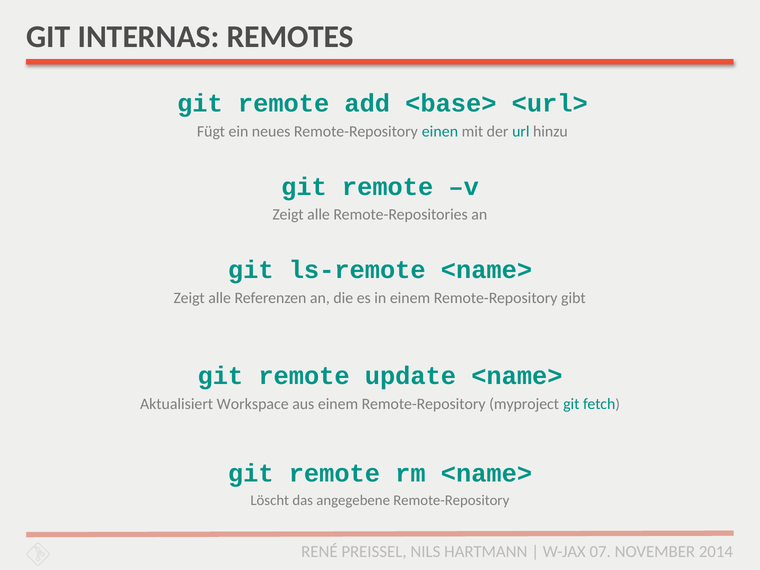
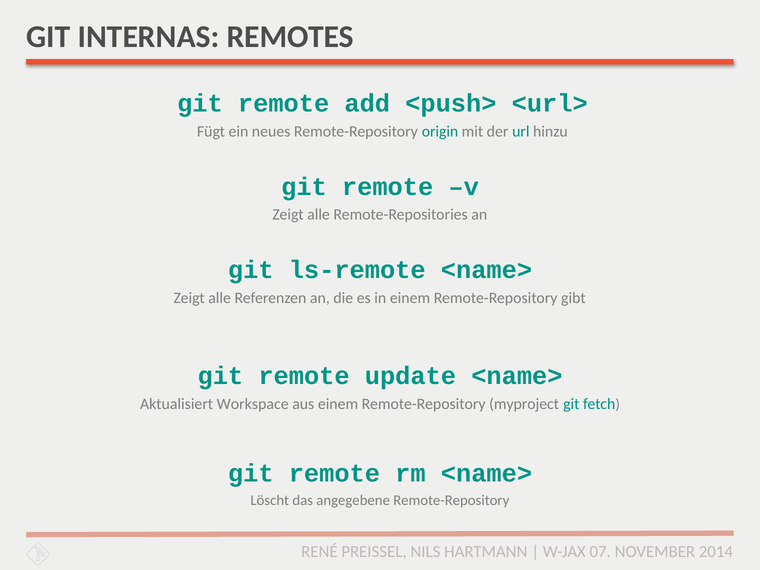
<base>: <base> -> <push> (451, 104)
einen: einen -> origin (440, 132)
